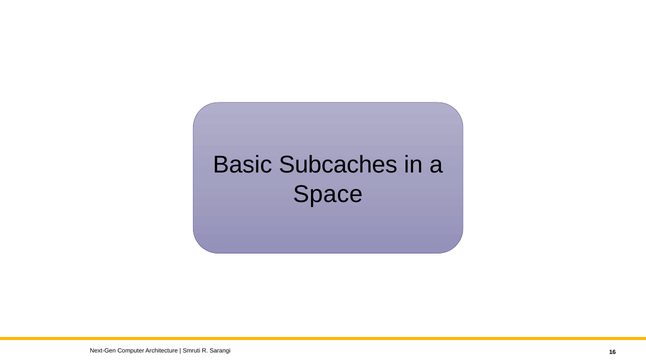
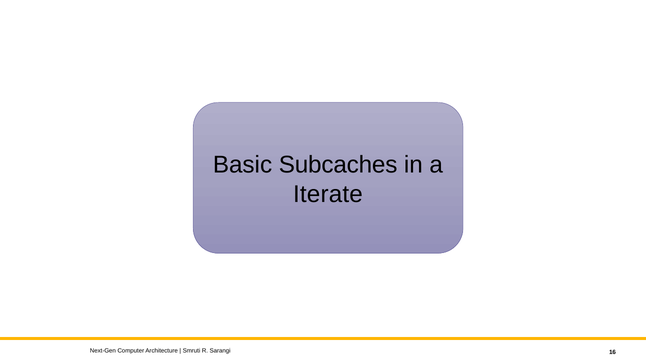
Space: Space -> Iterate (328, 194)
